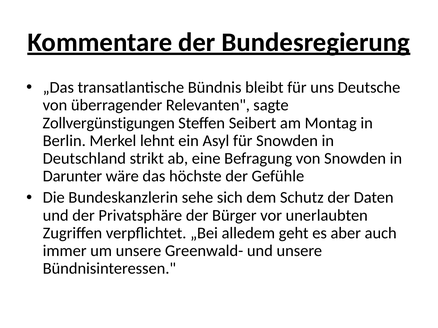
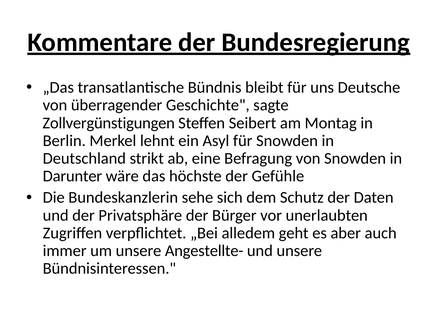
Relevanten: Relevanten -> Geschichte (208, 105)
Greenwald-: Greenwald- -> Angestellte- (204, 251)
